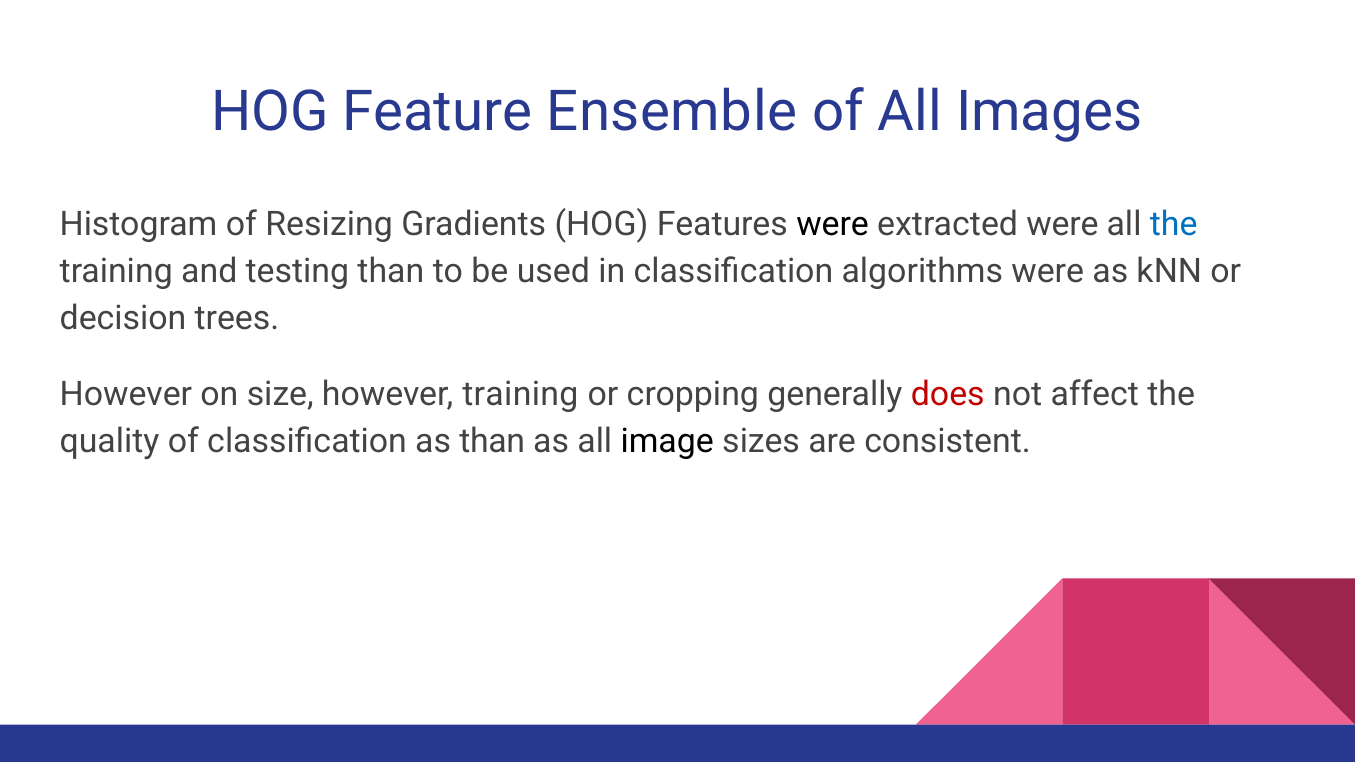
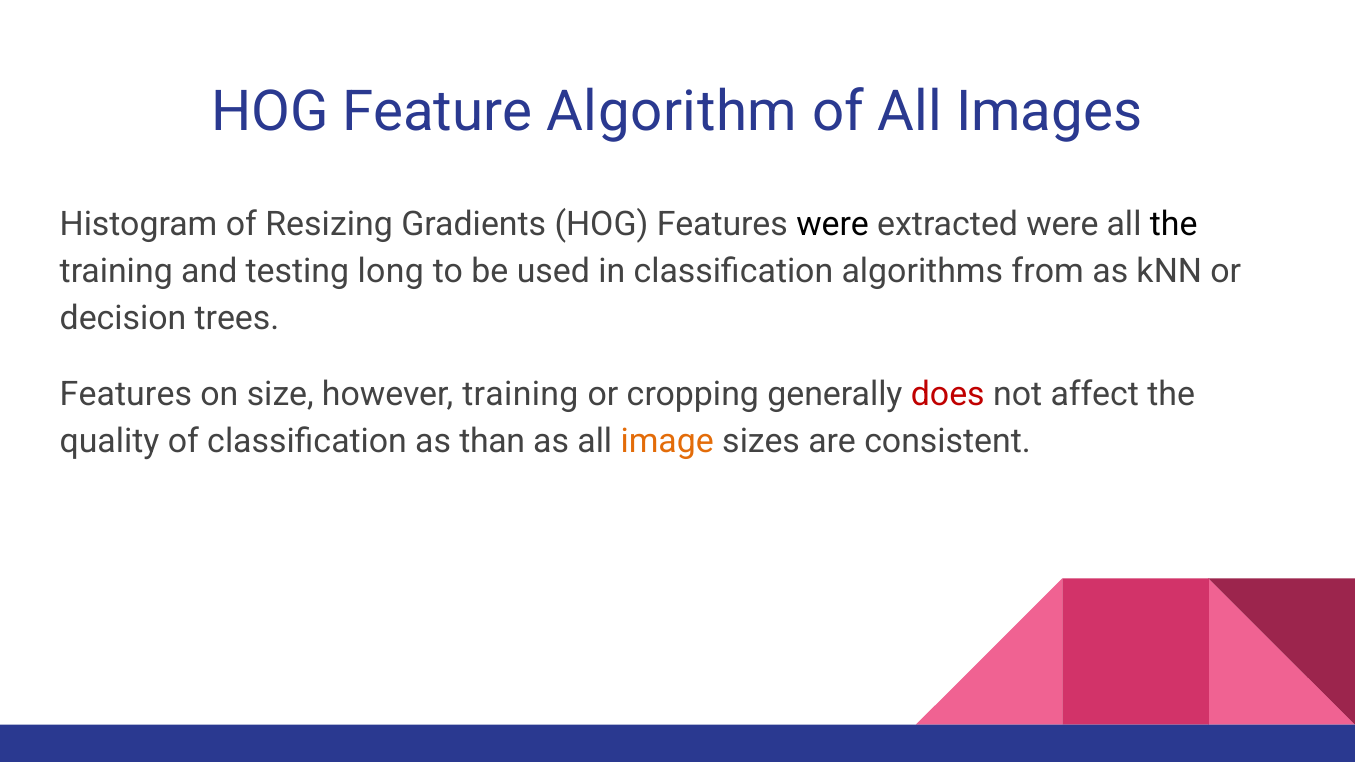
Ensemble: Ensemble -> Algorithm (672, 112)
the colour: blue -> black (1174, 225)
testing than: than -> long (391, 271)
algorithms were: were -> from (1048, 271)
However: However -> Features (126, 395)
image colour: black -> orange (667, 442)
